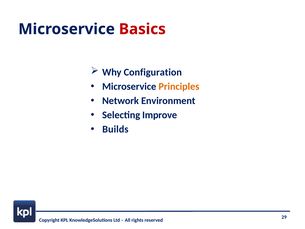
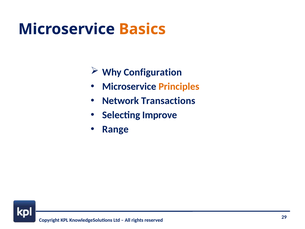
Basics colour: red -> orange (142, 29)
Environment: Environment -> Transactions (168, 101)
Builds: Builds -> Range (115, 129)
